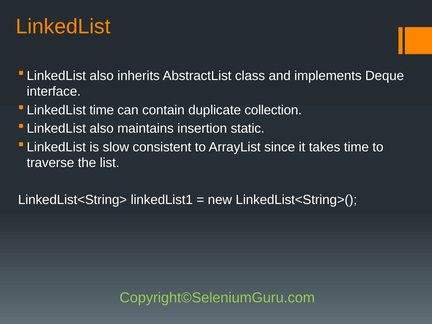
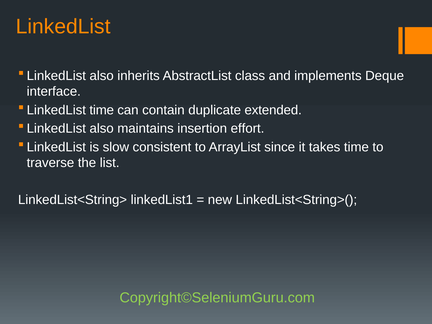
collection: collection -> extended (273, 110)
static: static -> effort (248, 129)
